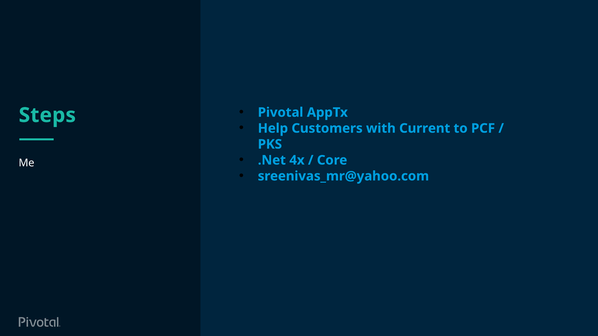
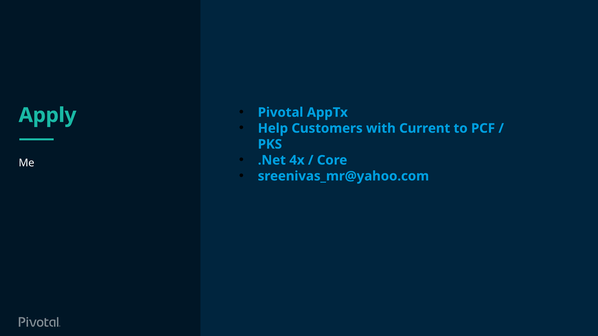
Steps: Steps -> Apply (47, 115)
